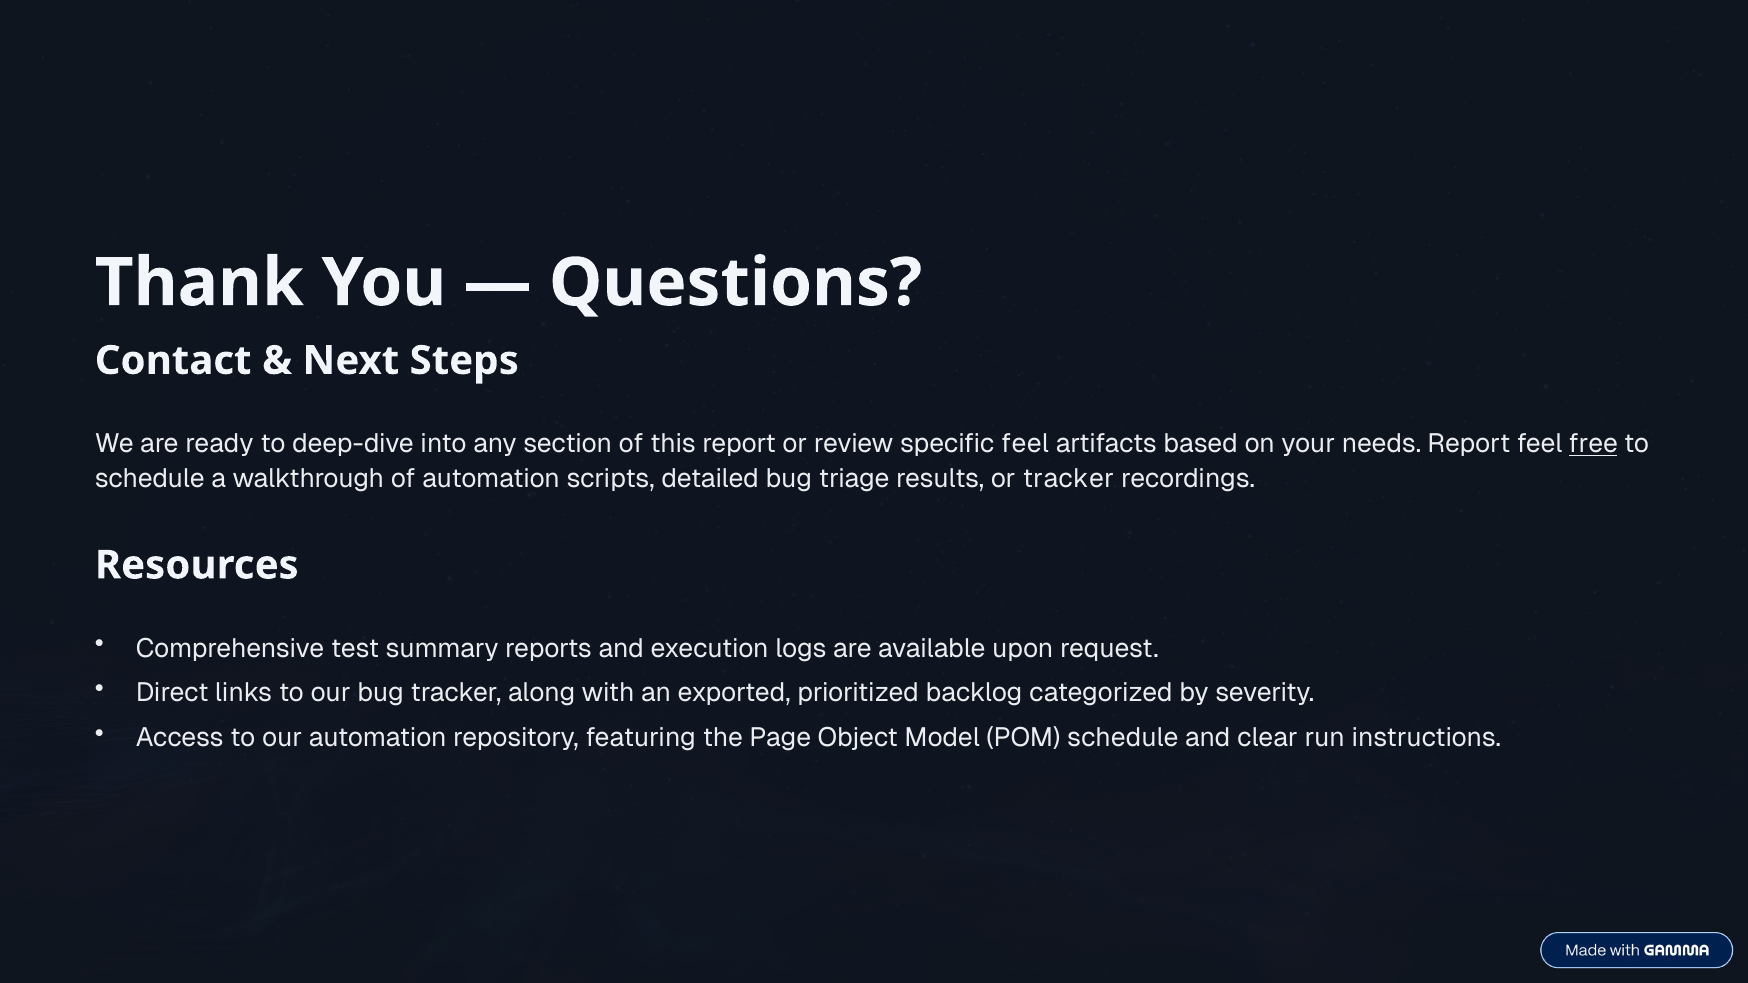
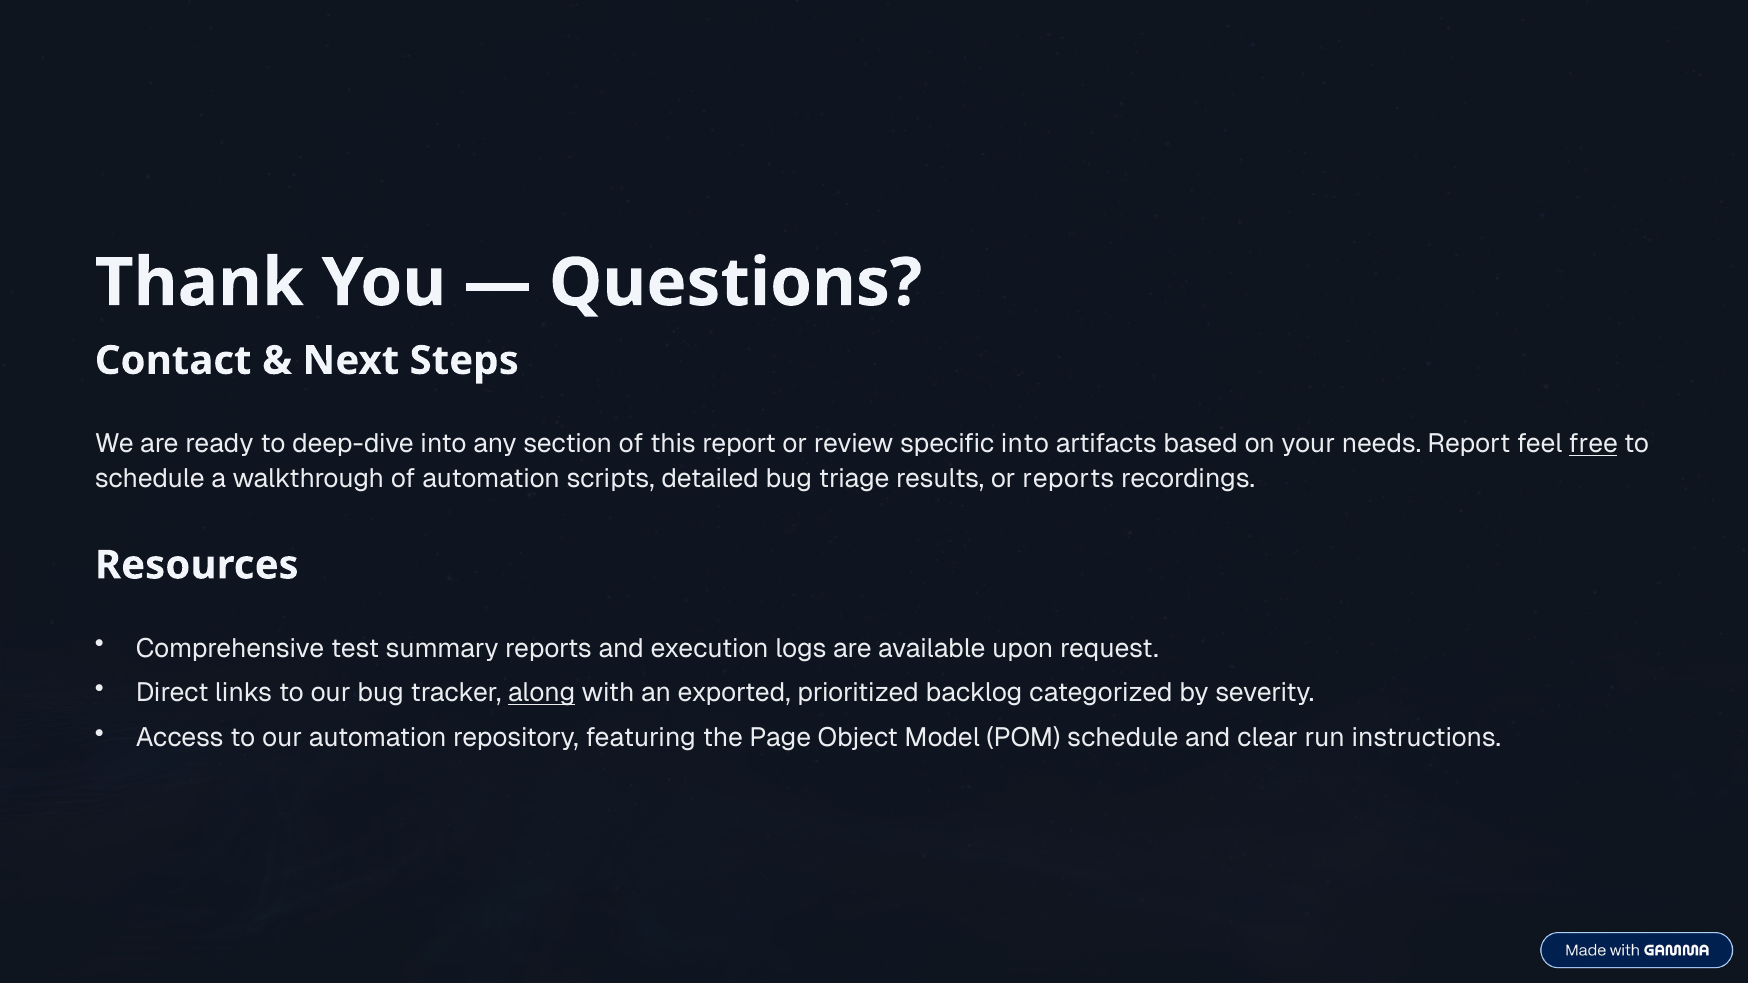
specific feel: feel -> into (1025, 444)
or tracker: tracker -> reports (1068, 479)
along underline: none -> present (542, 693)
